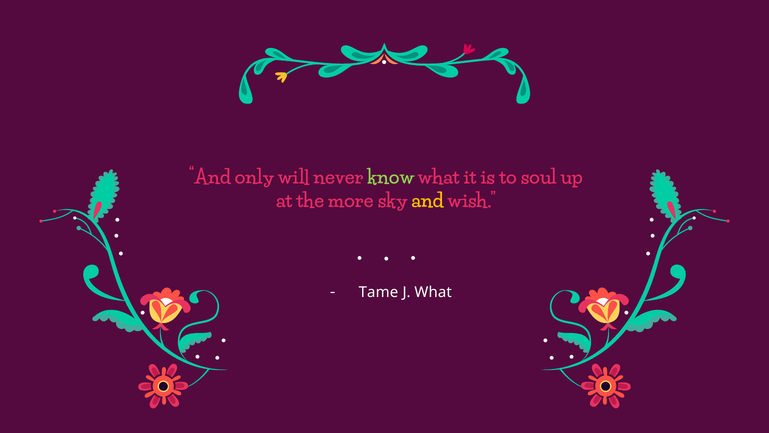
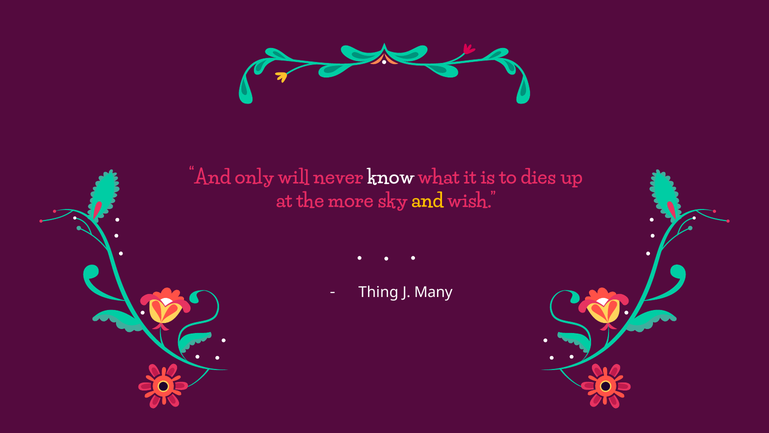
know colour: light green -> white (391, 177)
soul: soul -> dies (538, 177)
Tame: Tame -> Thing (378, 292)
J What: What -> Many (433, 292)
